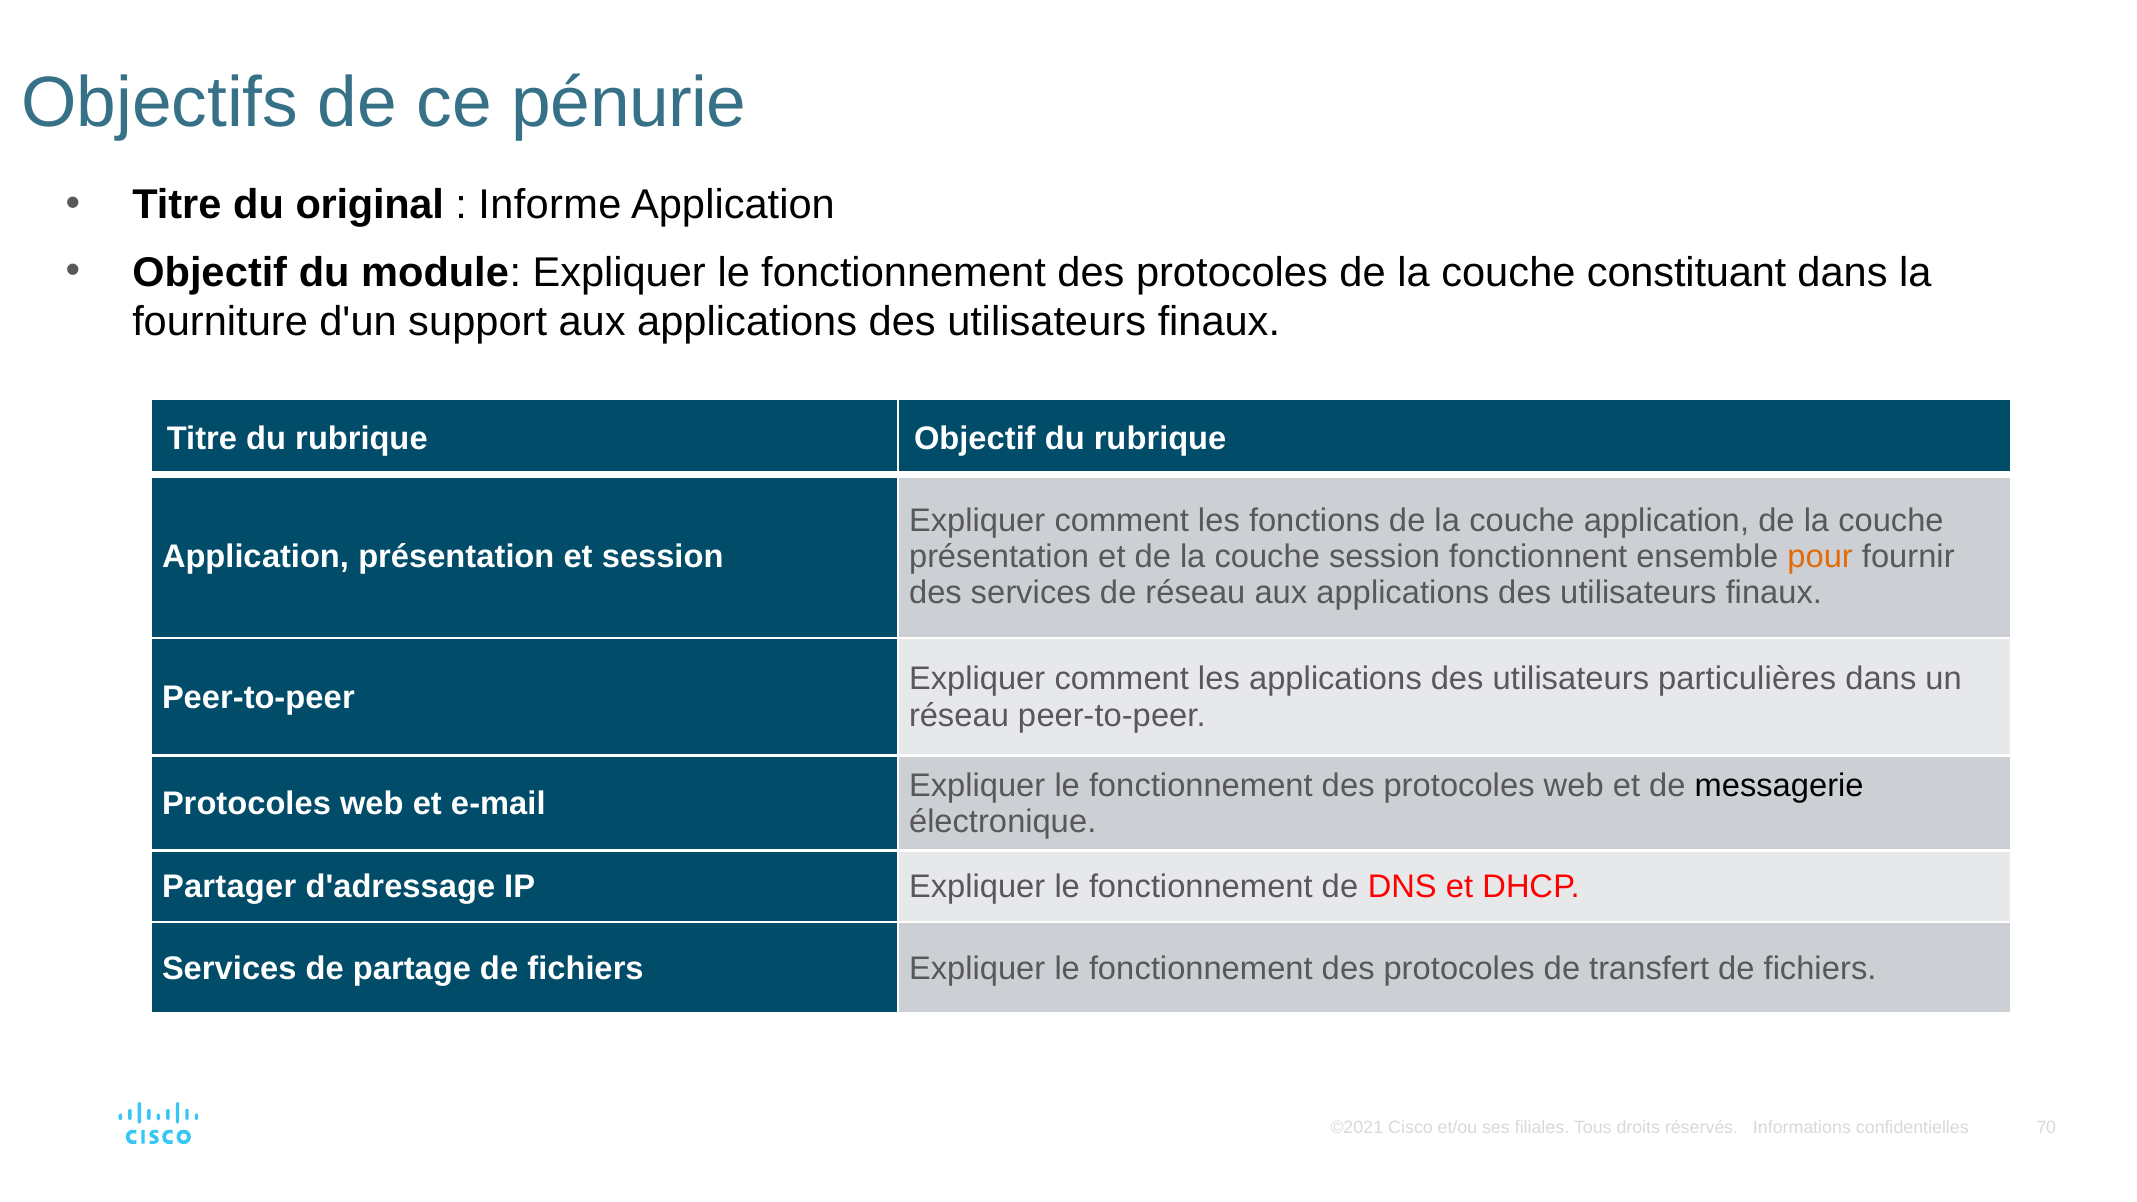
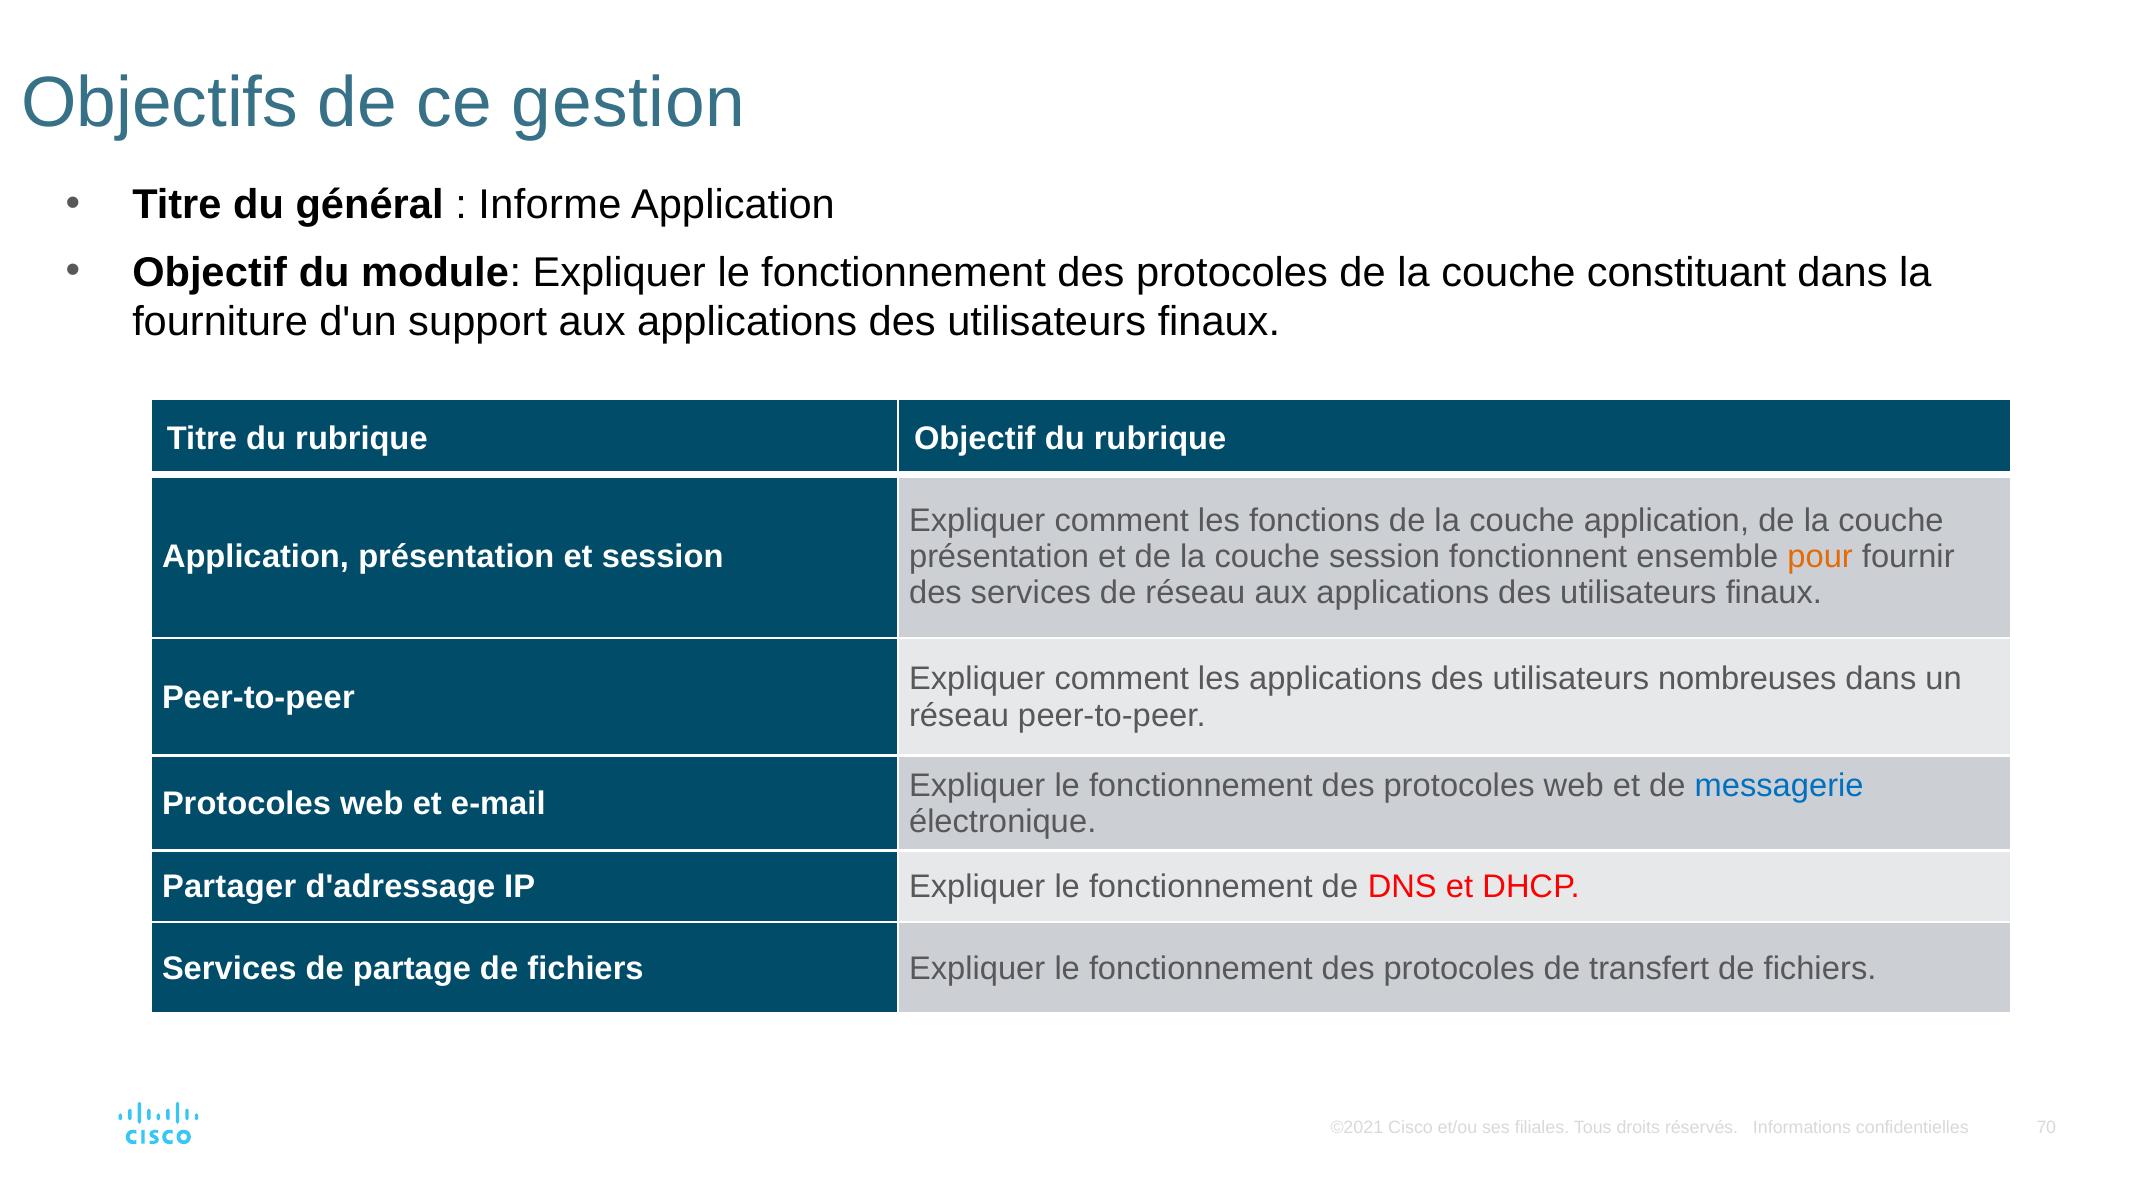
pénurie: pénurie -> gestion (628, 103)
original: original -> général (370, 205)
particulières: particulières -> nombreuses (1747, 679)
messagerie colour: black -> blue (1779, 785)
